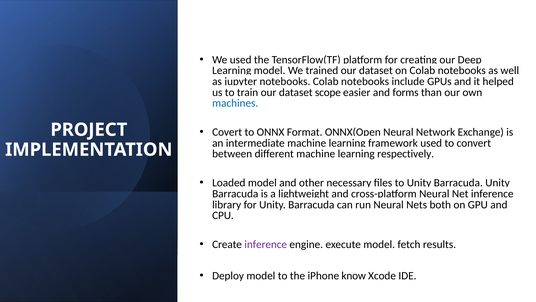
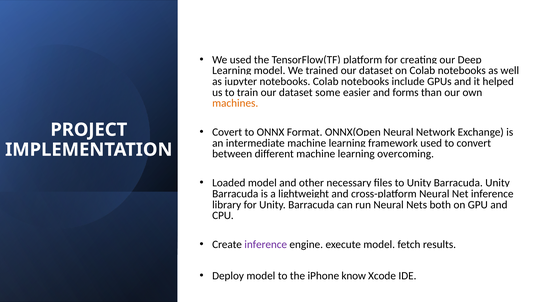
scope: scope -> some (328, 92)
machines colour: blue -> orange (235, 103)
respectively: respectively -> overcoming (406, 154)
